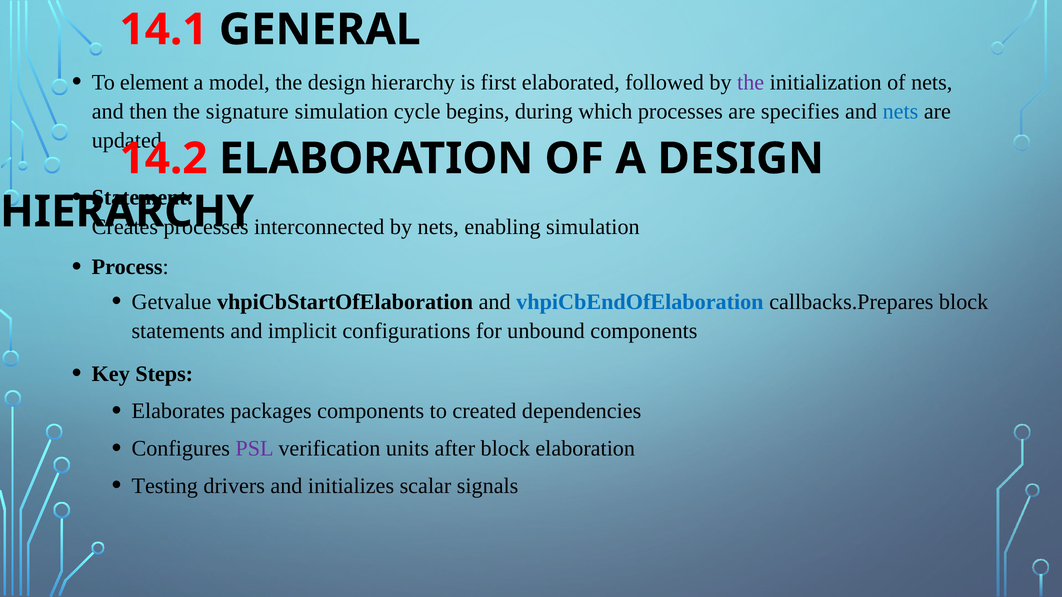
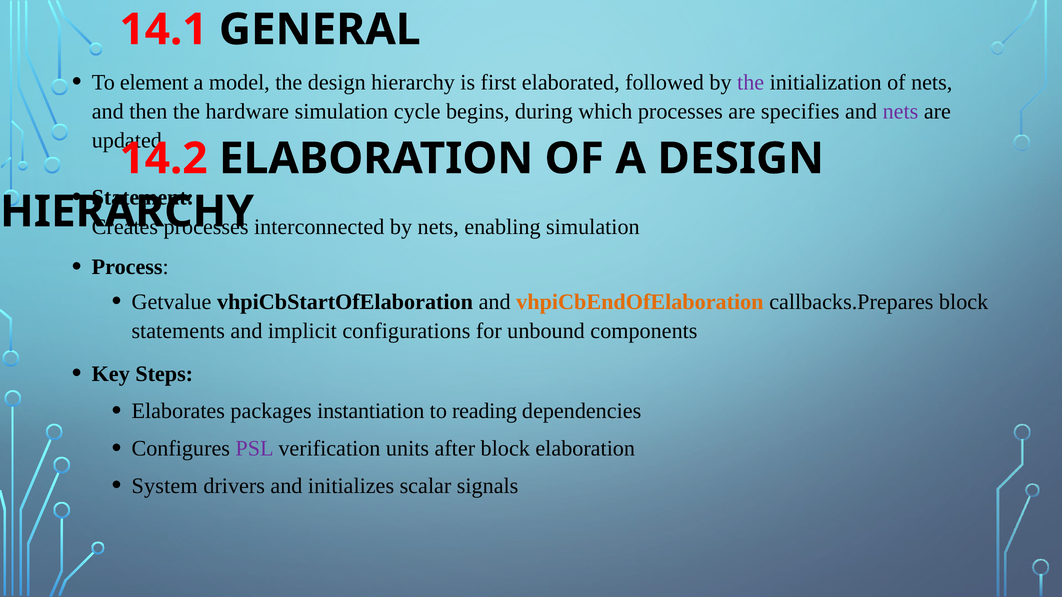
signature: signature -> hardware (247, 112)
nets colour: blue -> purple (900, 112)
vhpiCbEndOfElaboration colour: blue -> orange (640, 302)
packages components: components -> instantiation (371, 411)
created: created -> reading (485, 411)
Testing: Testing -> System (165, 486)
